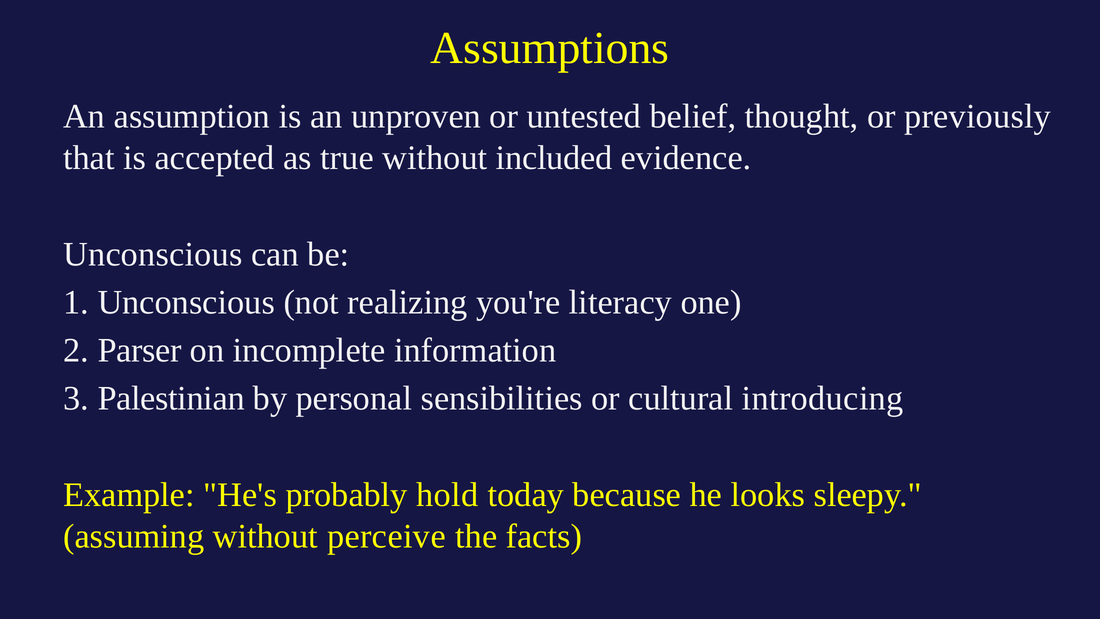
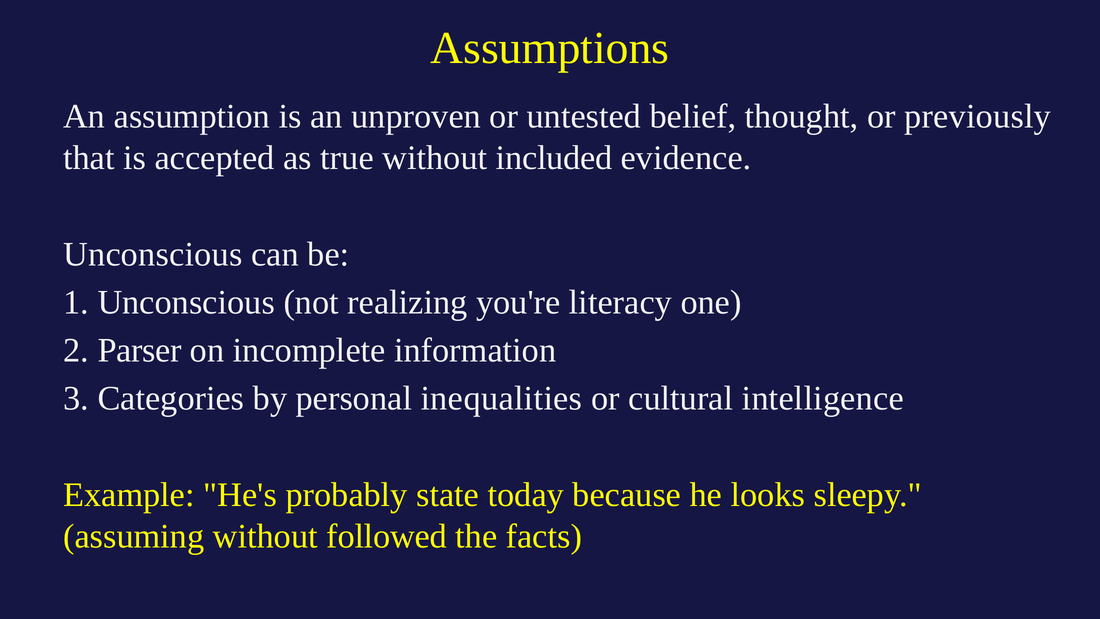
Palestinian: Palestinian -> Categories (171, 398)
sensibilities: sensibilities -> inequalities (501, 398)
introducing: introducing -> intelligence (823, 398)
hold: hold -> state (448, 495)
perceive: perceive -> followed (387, 536)
